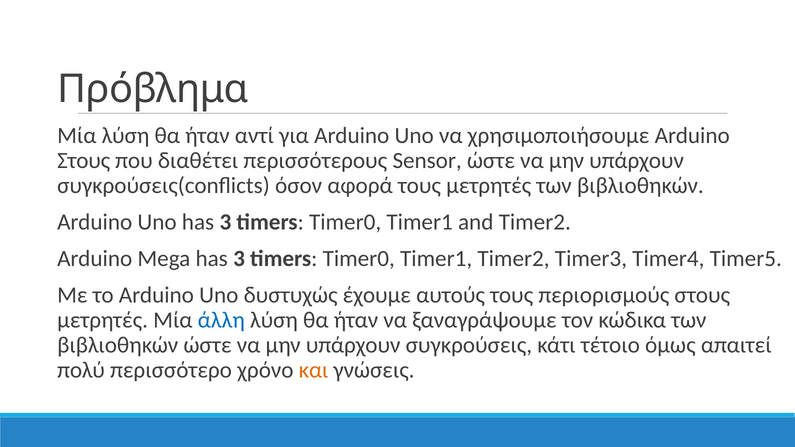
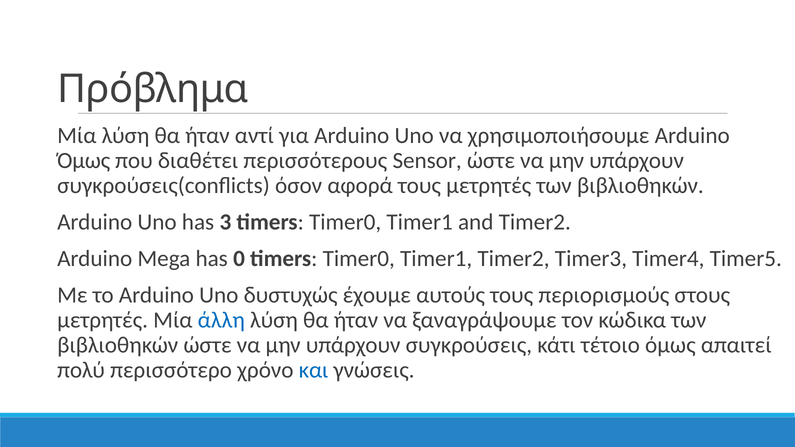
Στους: Στους -> Όμως (84, 161)
Mega has 3: 3 -> 0 (239, 259)
και colour: orange -> blue (314, 370)
